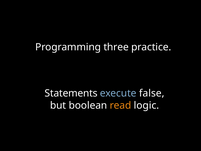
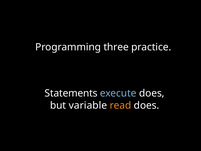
execute false: false -> does (152, 93)
boolean: boolean -> variable (88, 105)
read logic: logic -> does (147, 105)
